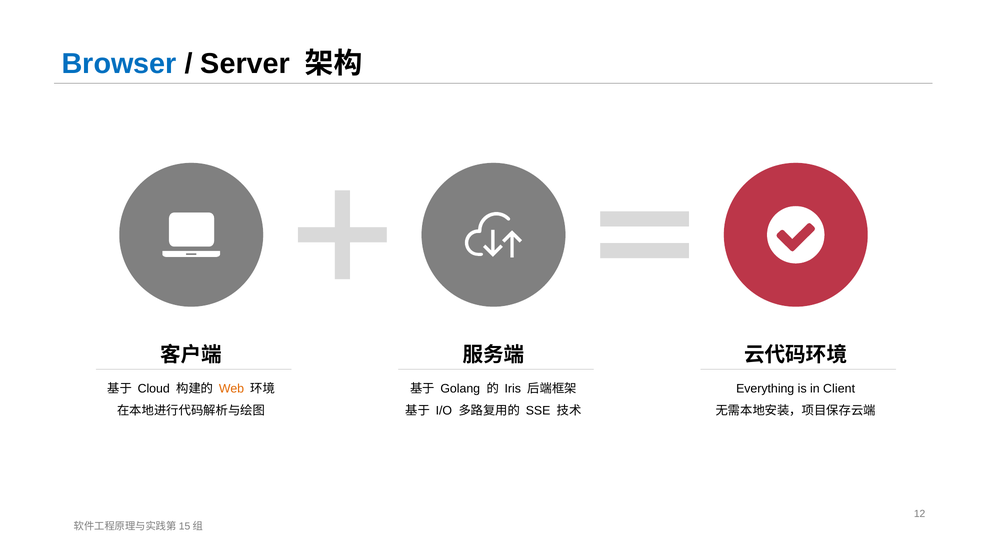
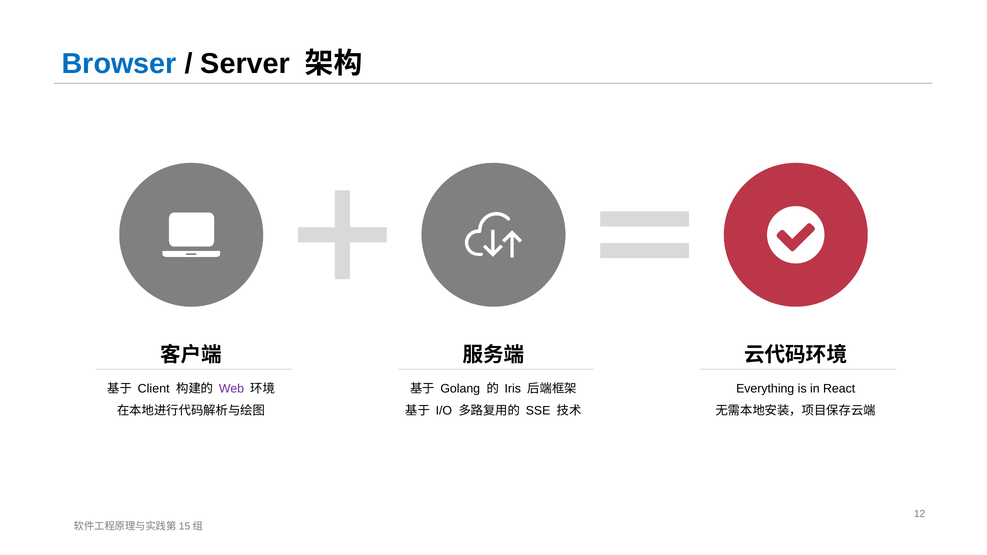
Client: Client -> React (839, 389)
Cloud: Cloud -> Client (154, 389)
Web colour: orange -> purple (231, 389)
